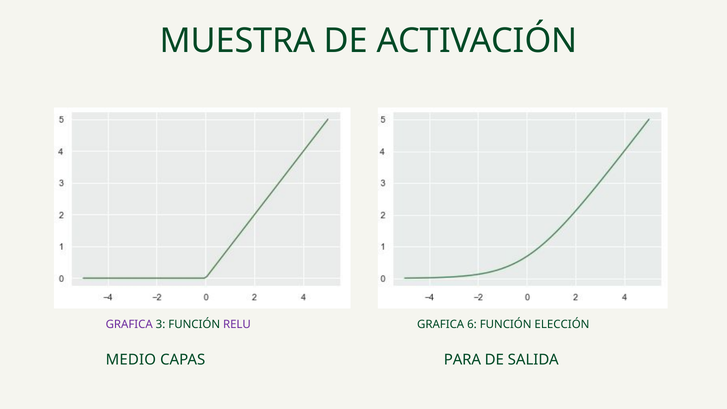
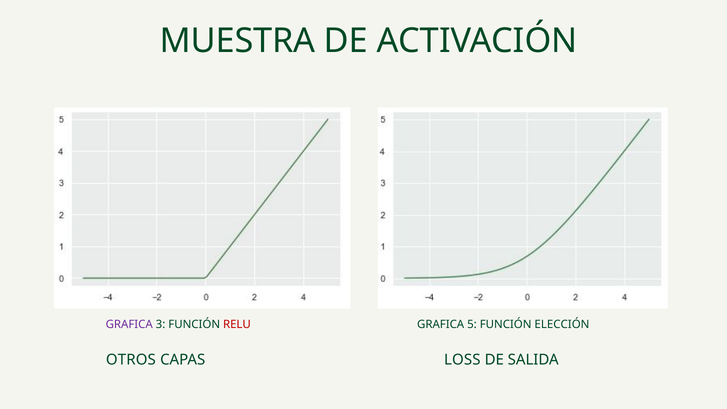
RELU colour: purple -> red (237, 325)
6: 6 -> 5 (472, 325)
MEDIO: MEDIO -> OTROS (131, 360)
PARA: PARA -> LOSS (462, 360)
